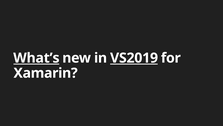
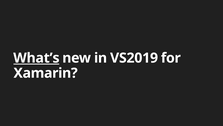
VS2019 underline: present -> none (134, 58)
